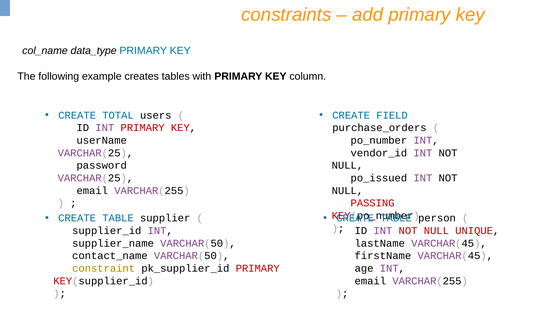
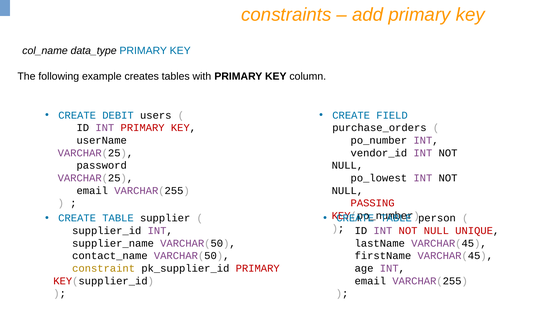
TOTAL: TOTAL -> DEBIT (118, 115)
po_issued: po_issued -> po_lowest (379, 178)
